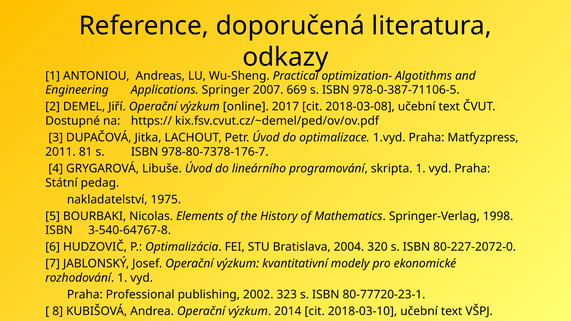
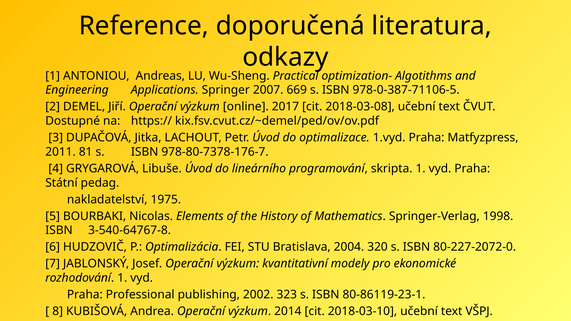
80-77720-23-1: 80-77720-23-1 -> 80-86119-23-1 (384, 295)
